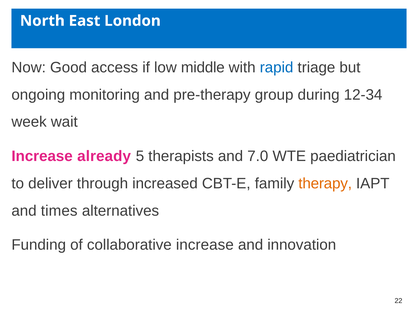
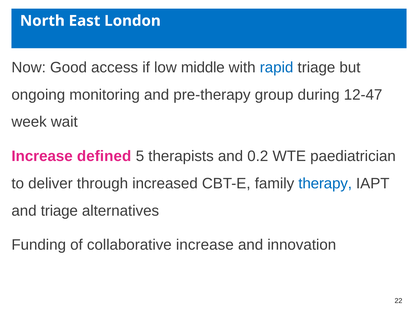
12-34: 12-34 -> 12-47 (363, 95)
already: already -> defined (104, 156)
7.0: 7.0 -> 0.2 (258, 156)
therapy colour: orange -> blue (325, 183)
and times: times -> triage (59, 210)
